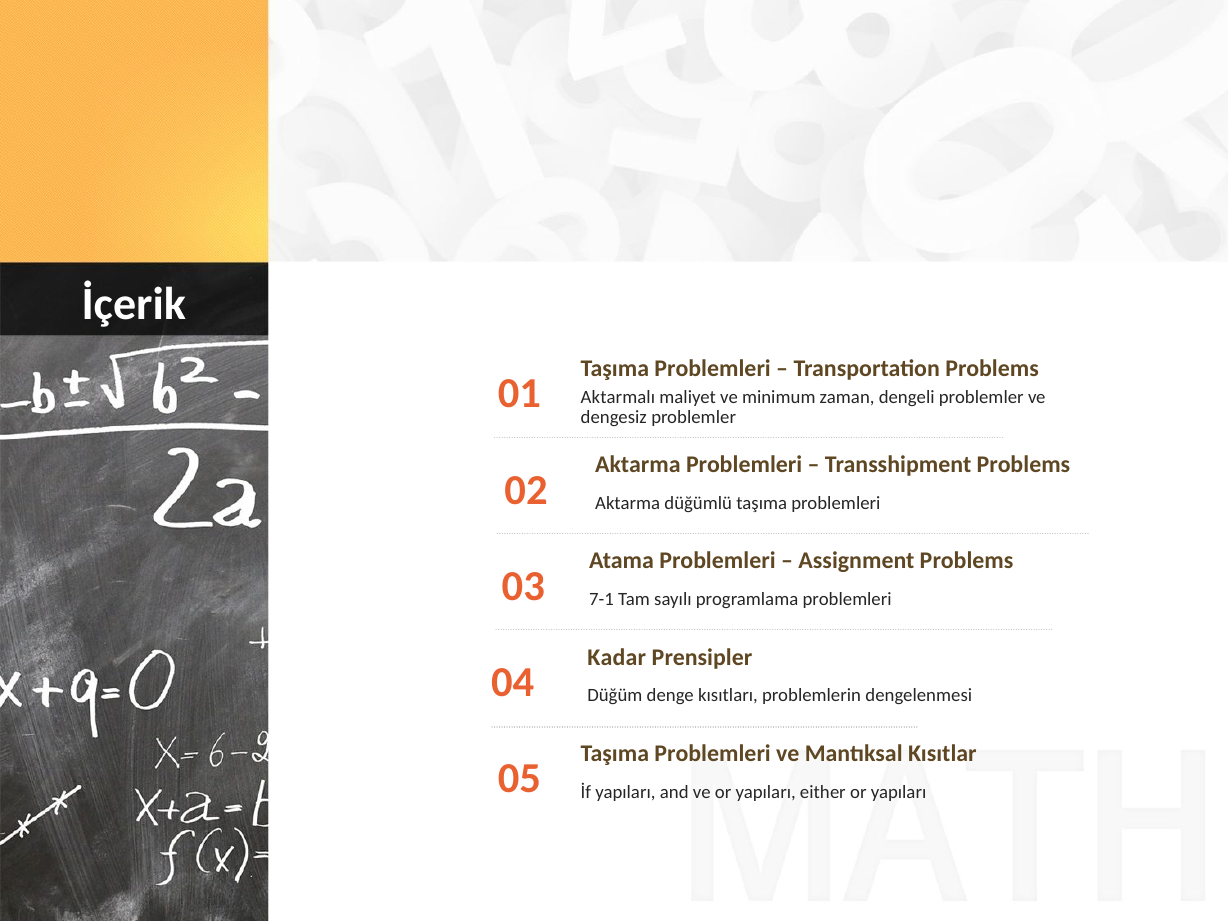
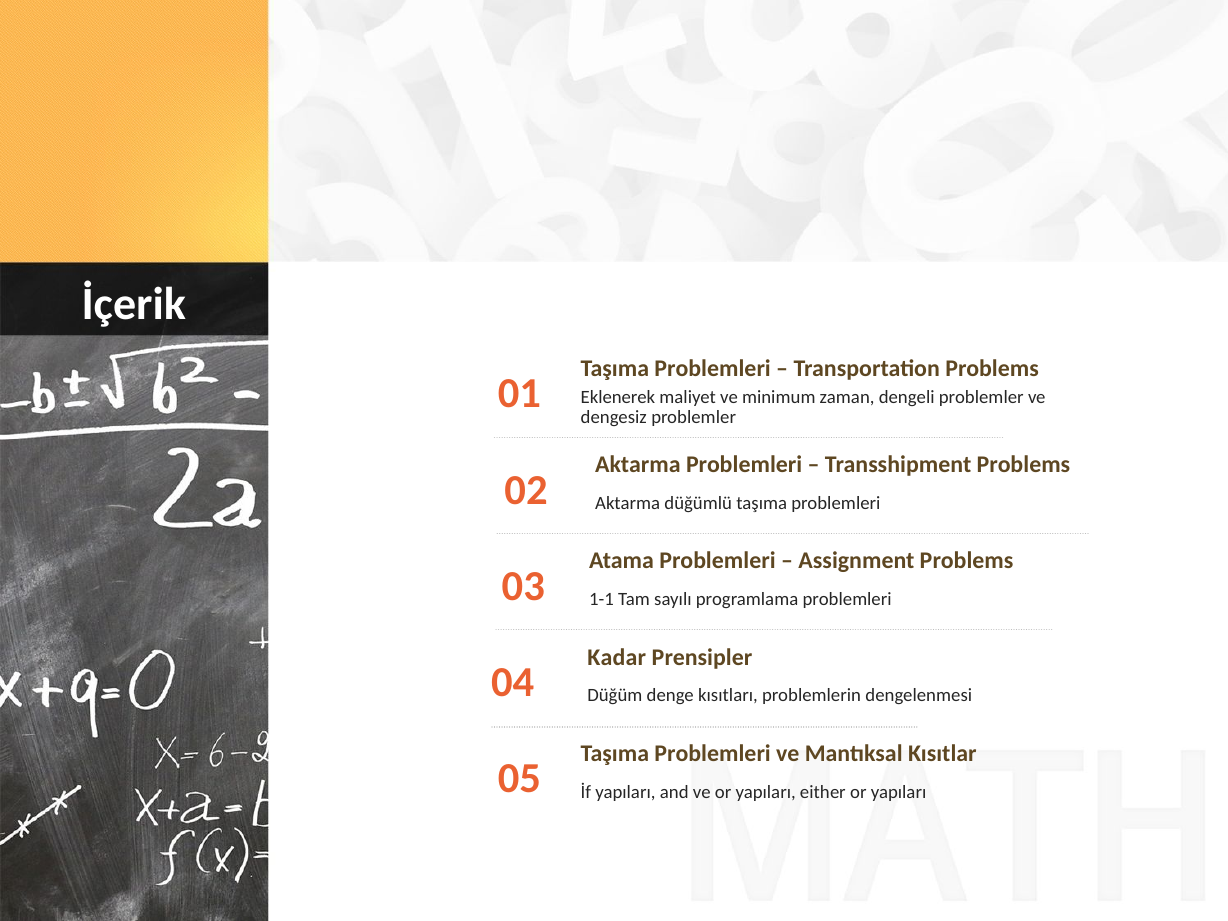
Aktarmalı: Aktarmalı -> Eklenerek (618, 397)
7-1: 7-1 -> 1-1 (602, 600)
